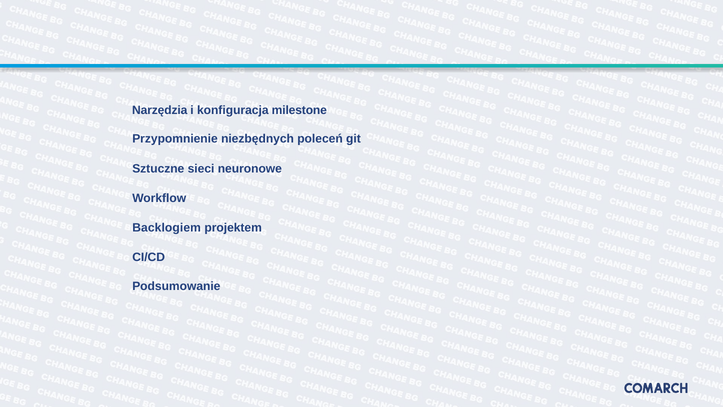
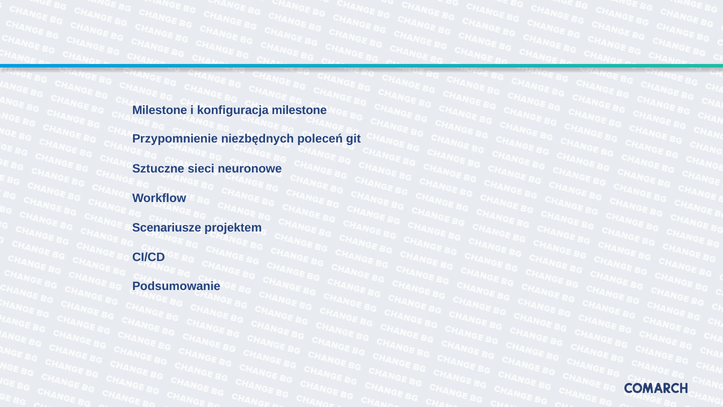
Narzędzia: Narzędzia -> Milestone (160, 110)
Backlogiem: Backlogiem -> Scenariusze (167, 228)
